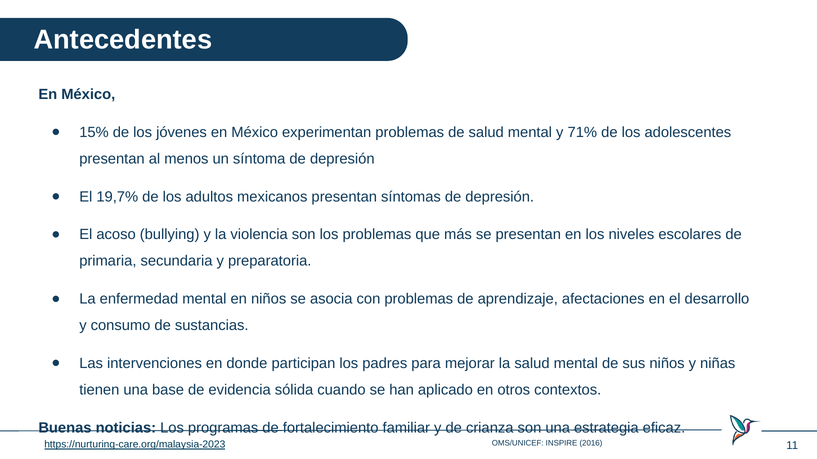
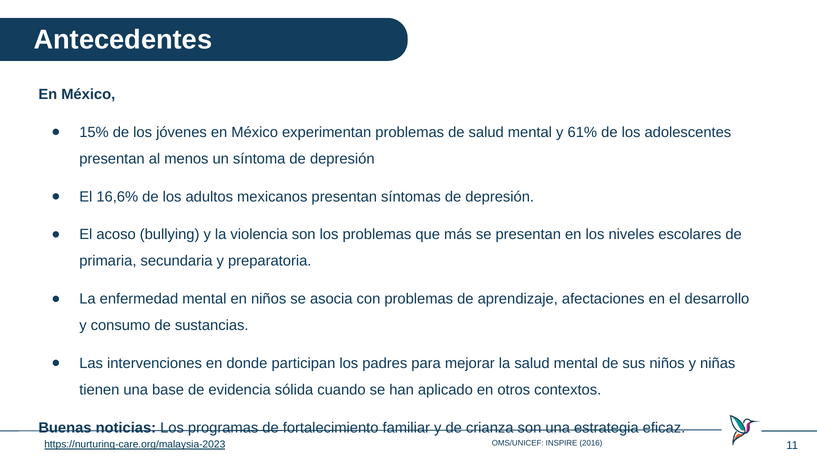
71%: 71% -> 61% (582, 132)
19,7%: 19,7% -> 16,6% (117, 197)
